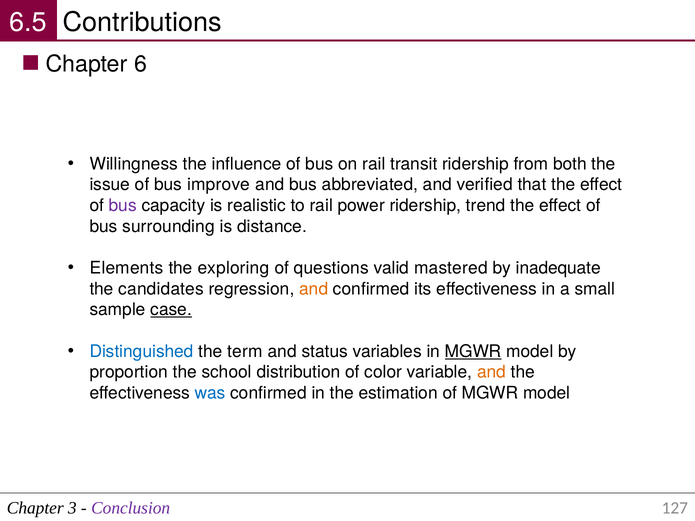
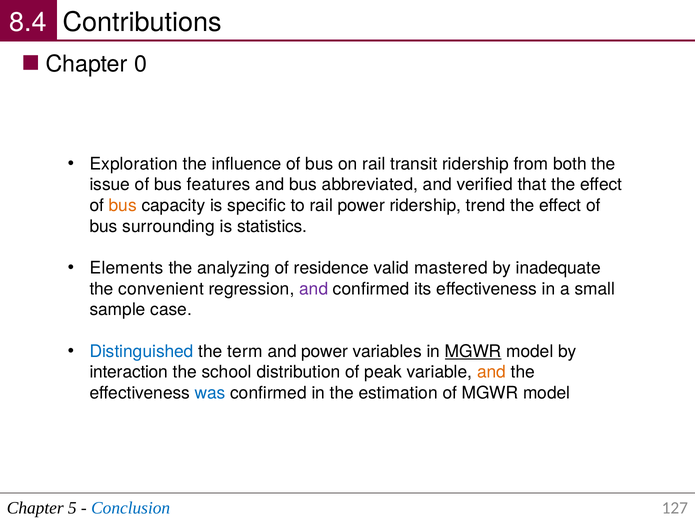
6.5: 6.5 -> 8.4 (28, 22)
6: 6 -> 0 (141, 64)
Willingness: Willingness -> Exploration (134, 164)
improve: improve -> features (219, 185)
bus colour: purple -> orange (123, 206)
realistic: realistic -> specific (257, 206)
distance: distance -> statistics (272, 226)
exploring: exploring -> analyzing (234, 268)
questions: questions -> residence (331, 268)
candidates: candidates -> convenient (161, 289)
and colour: orange -> purple (314, 289)
case underline: present -> none (171, 310)
and status: status -> power (325, 352)
proportion: proportion -> interaction (129, 372)
color: color -> peak (383, 372)
3: 3 -> 5 (72, 508)
Conclusion colour: purple -> blue (131, 508)
